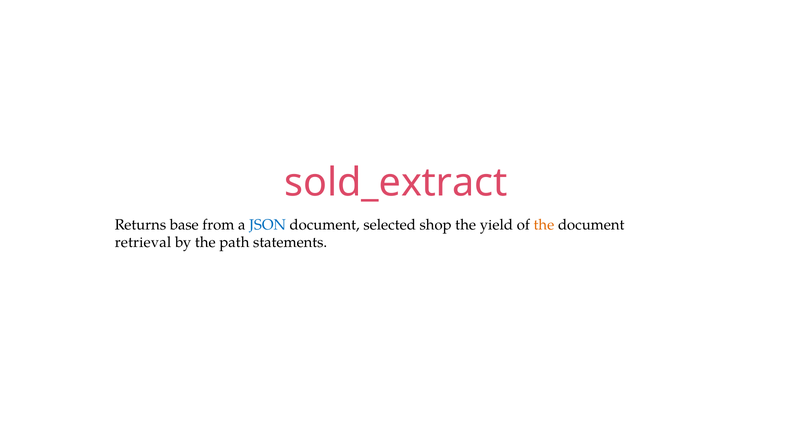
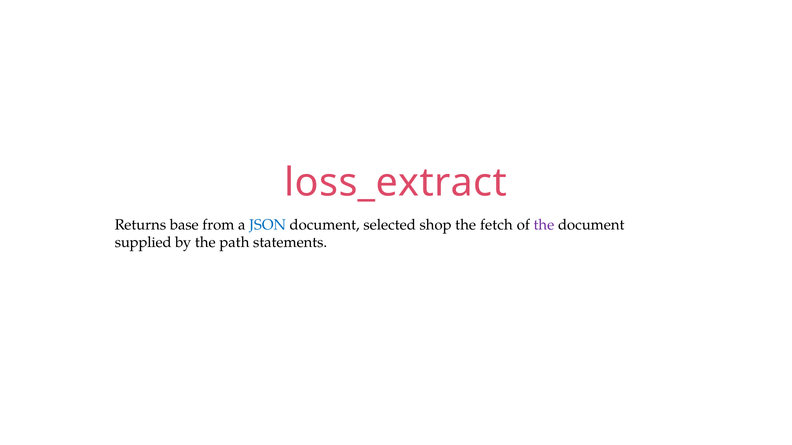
sold_extract: sold_extract -> loss_extract (396, 183)
yield: yield -> fetch (496, 225)
the colour: orange -> purple (544, 225)
retrieval: retrieval -> supplied (143, 243)
